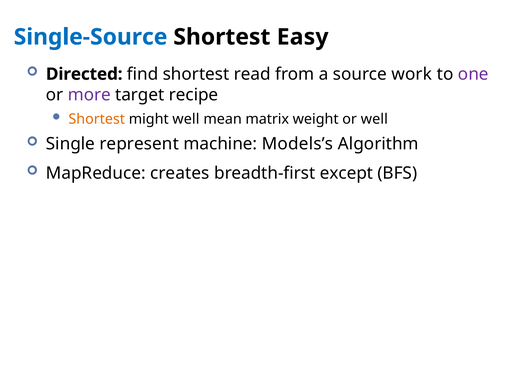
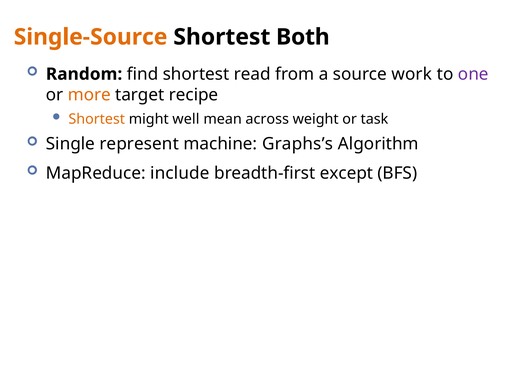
Single-Source colour: blue -> orange (91, 37)
Easy: Easy -> Both (303, 37)
Directed: Directed -> Random (84, 74)
more colour: purple -> orange (89, 95)
matrix: matrix -> across (267, 119)
or well: well -> task (374, 119)
Models’s: Models’s -> Graphs’s (298, 144)
creates: creates -> include (180, 173)
